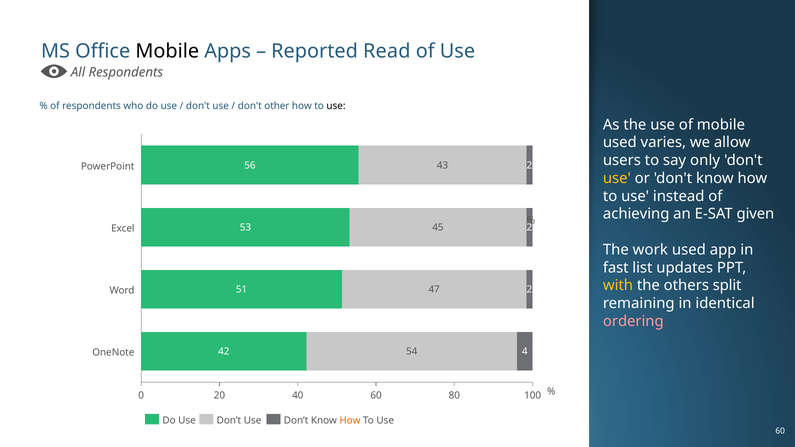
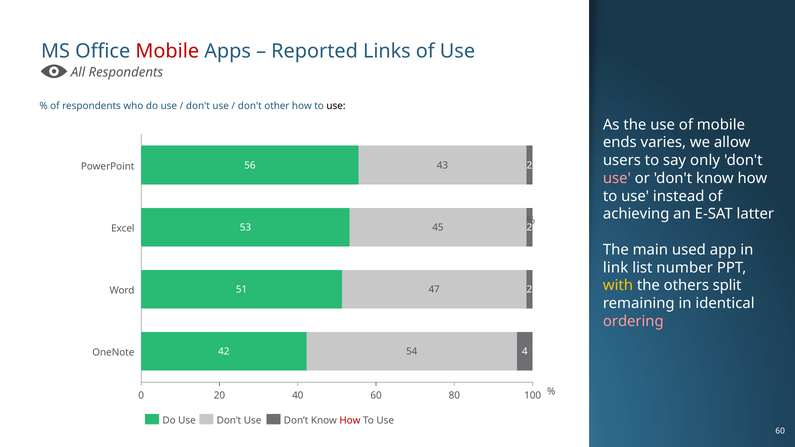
Mobile colour: black -> red (167, 51)
Read: Read -> Links (387, 51)
used: used -> ends (620, 143)
use colour: yellow -> pink (617, 178)
given: given -> latter (755, 214)
work: work -> main (650, 250)
fast: fast -> link (616, 268)
updates: updates -> number (685, 268)
How colour: orange -> red (350, 421)
